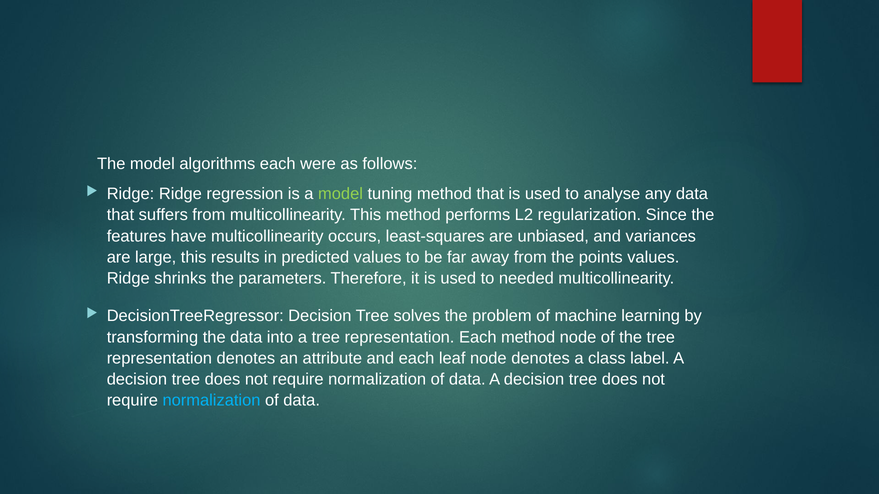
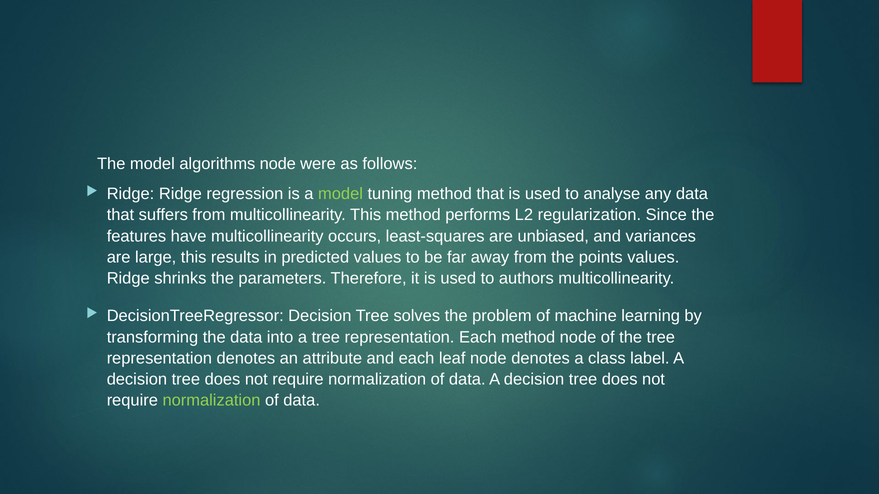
algorithms each: each -> node (278, 164)
needed: needed -> authors (526, 279)
normalization colour: light blue -> light green (211, 401)
